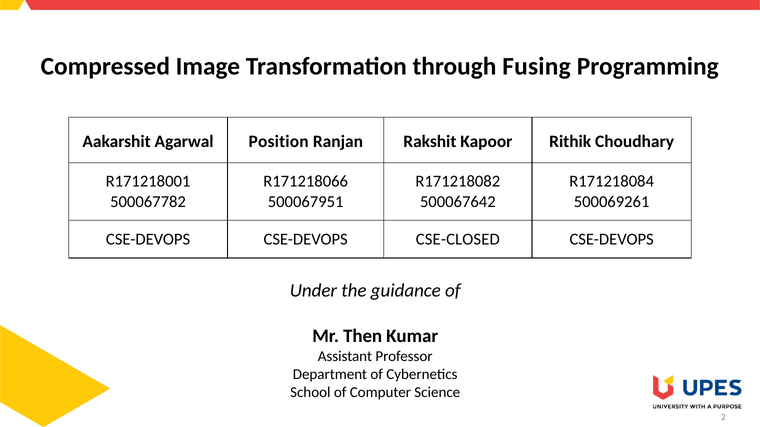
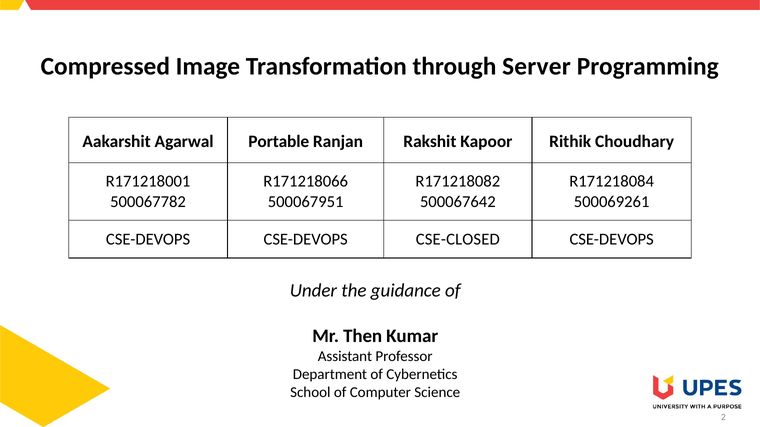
Fusing: Fusing -> Server (536, 67)
Position: Position -> Portable (279, 142)
